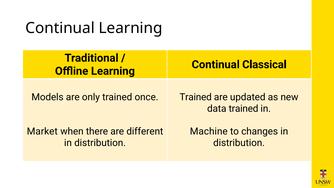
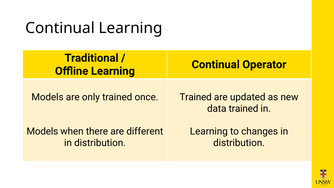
Classical: Classical -> Operator (264, 64)
Market: Market -> Models (42, 131)
Machine: Machine -> Learning (209, 131)
